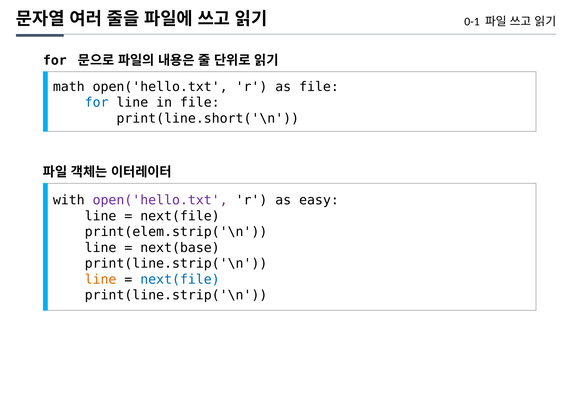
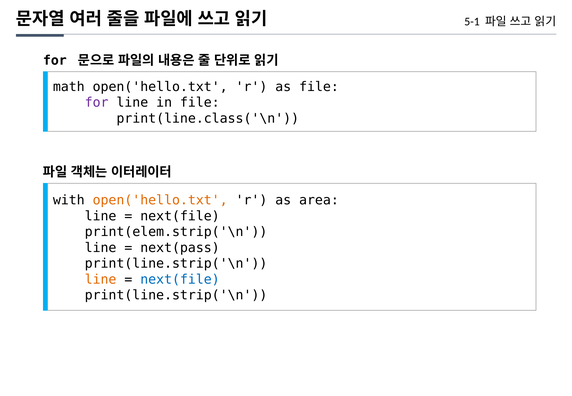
0-1: 0-1 -> 5-1 (472, 22)
for colour: blue -> purple (97, 103)
print(line.short('\n: print(line.short('\n -> print(line.class('\n (208, 118)
open('hello.txt colour: purple -> orange (160, 200)
easy: easy -> area (319, 200)
next(base: next(base -> next(pass (180, 248)
